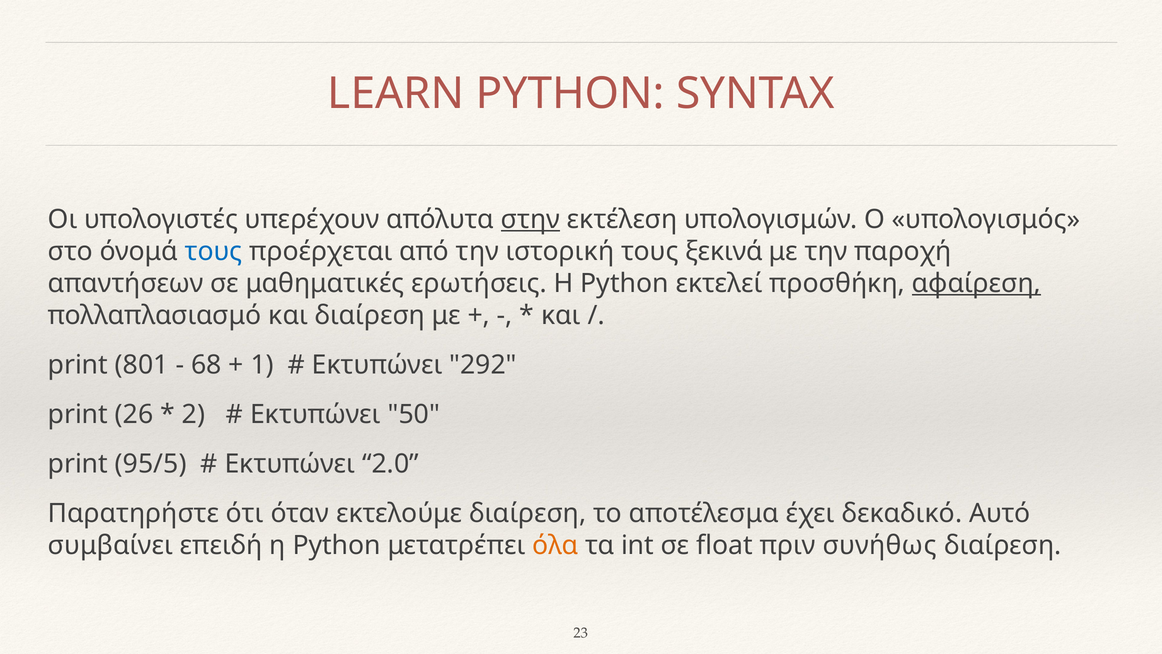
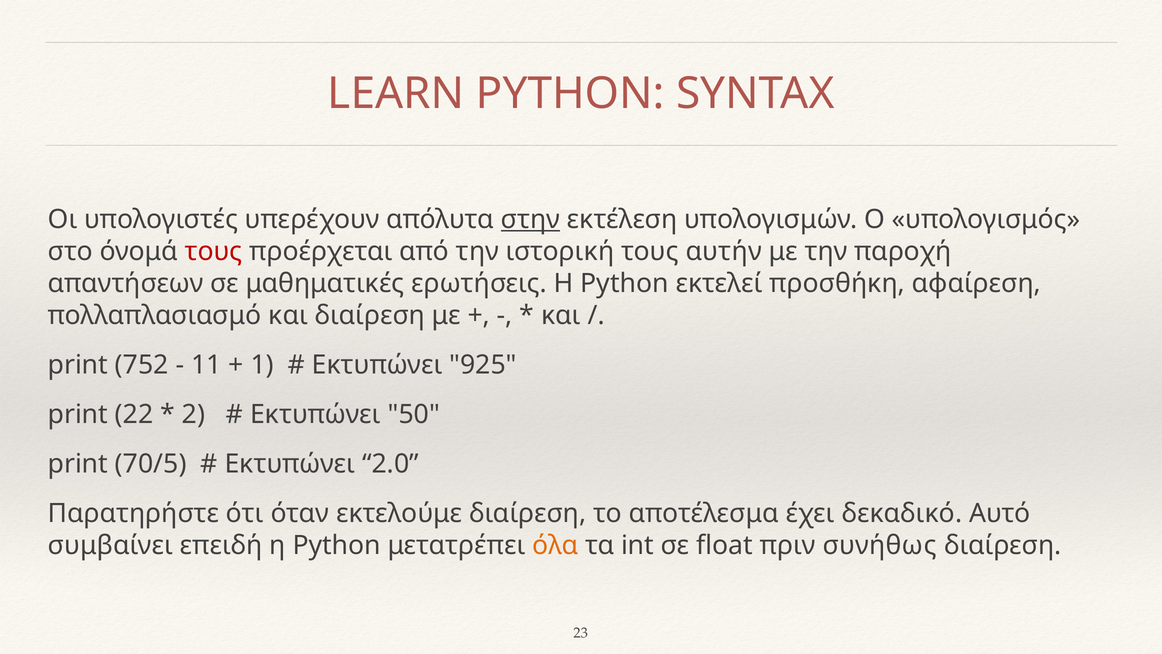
τους colour: blue -> red (214, 251)
ξεκινά: ξεκινά -> αυτήν (724, 251)
αφαίρεση underline: present -> none (976, 283)
801: 801 -> 752 (142, 365)
68: 68 -> 11 (206, 365)
292: 292 -> 925 (483, 365)
26: 26 -> 22 (134, 414)
95/5: 95/5 -> 70/5 (151, 464)
